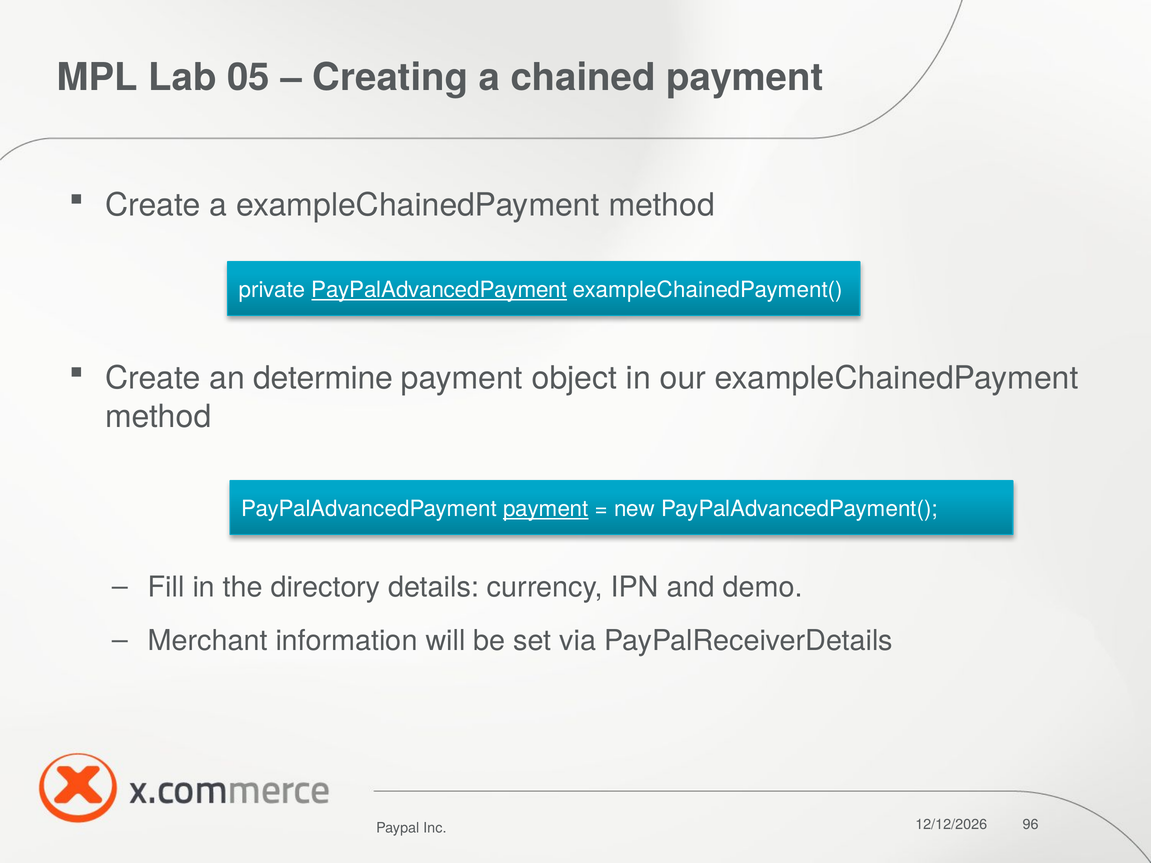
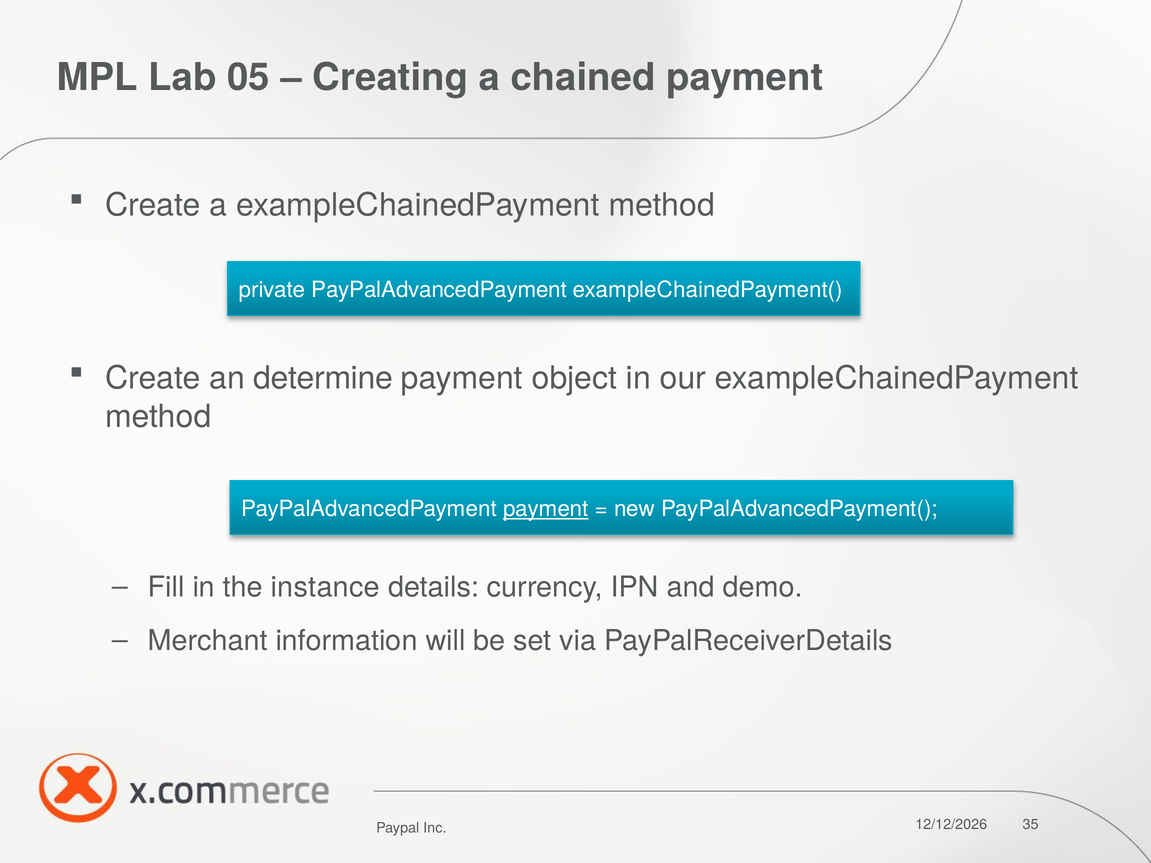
PayPalAdvancedPayment underline: present -> none (439, 290)
directory: directory -> instance (325, 587)
96: 96 -> 35 (1031, 825)
